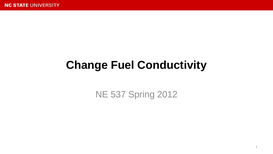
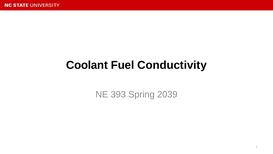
Change: Change -> Coolant (87, 65)
537: 537 -> 393 (118, 94)
2012: 2012 -> 2039 (167, 94)
